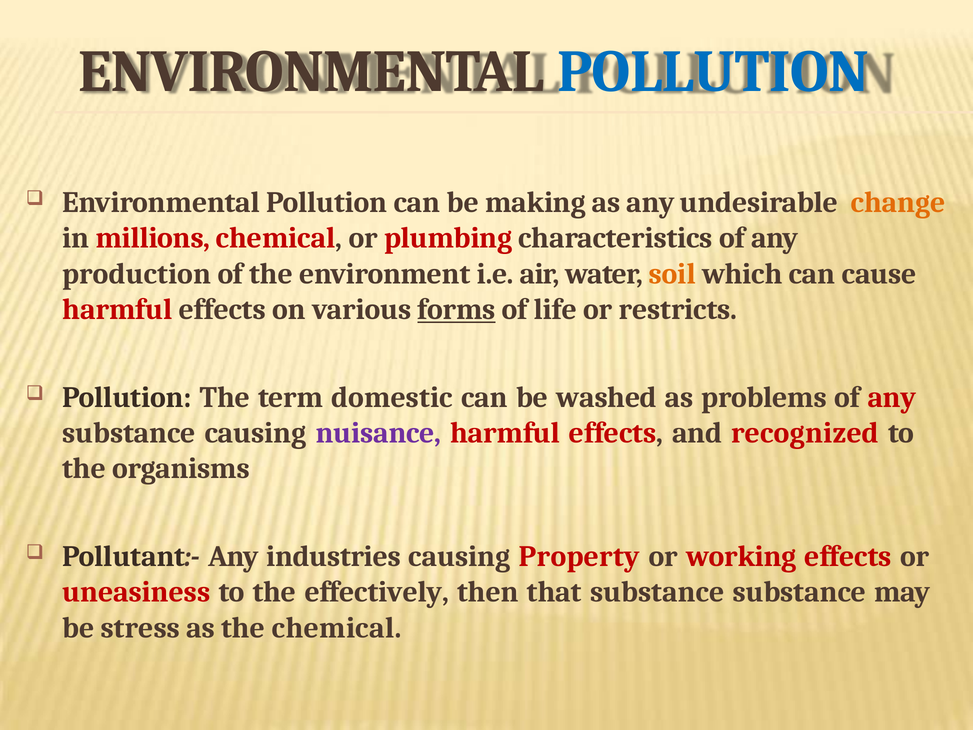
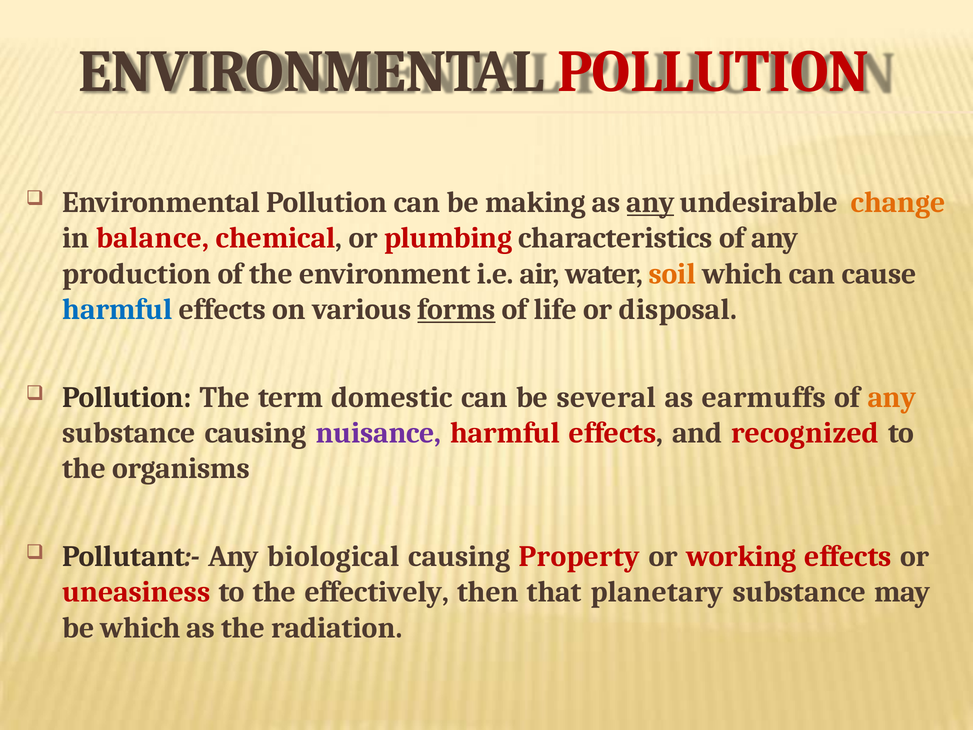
POLLUTION colour: blue -> red (713, 72)
any underline: none -> present (650, 202)
millions: millions -> balance (153, 238)
harmful colour: red -> blue (117, 309)
restricts: restricts -> disposal (678, 309)
washed: washed -> several (606, 397)
problems: problems -> earmuffs (764, 397)
any colour: red -> orange (892, 397)
industries: industries -> biological (333, 556)
that substance: substance -> planetary (657, 592)
be stress: stress -> which (140, 628)
the chemical: chemical -> radiation (337, 628)
